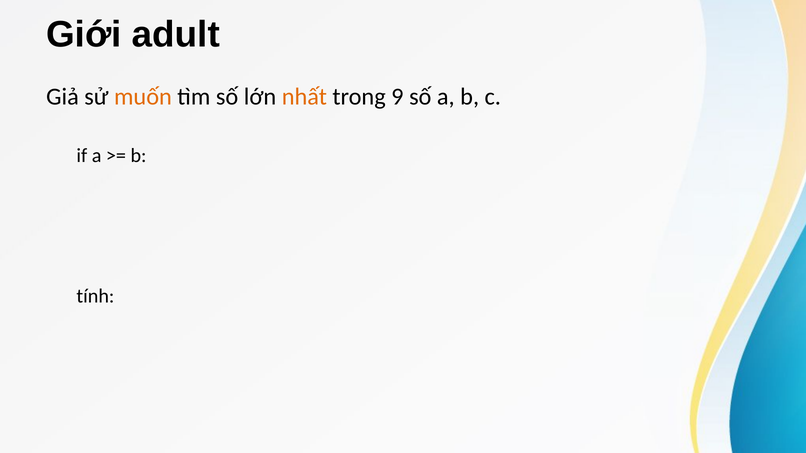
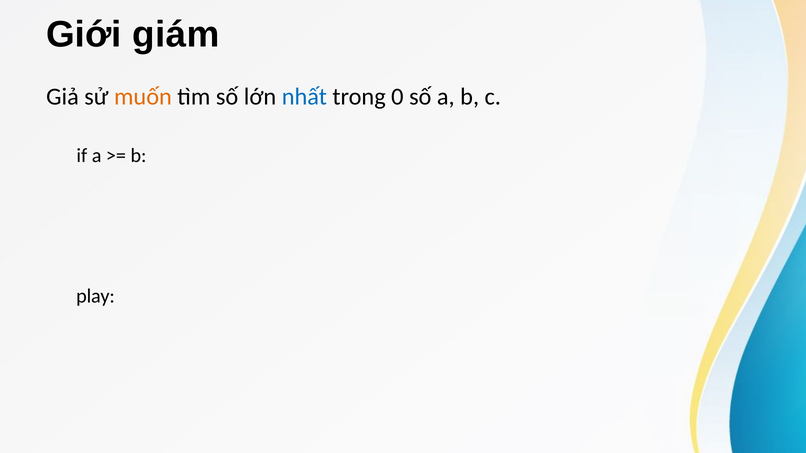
adult: adult -> giám (176, 34)
nhất colour: orange -> blue (304, 97)
9: 9 -> 0 (397, 97)
tính: tính -> play (96, 297)
